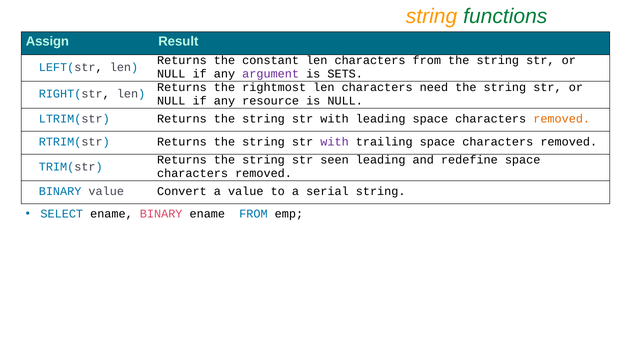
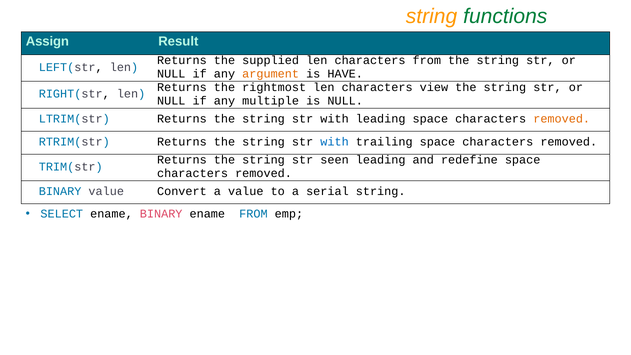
constant: constant -> supplied (271, 61)
argument colour: purple -> orange (271, 74)
SETS: SETS -> HAVE (345, 74)
need: need -> view (434, 87)
resource: resource -> multiple (271, 101)
with colour: purple -> blue (335, 142)
